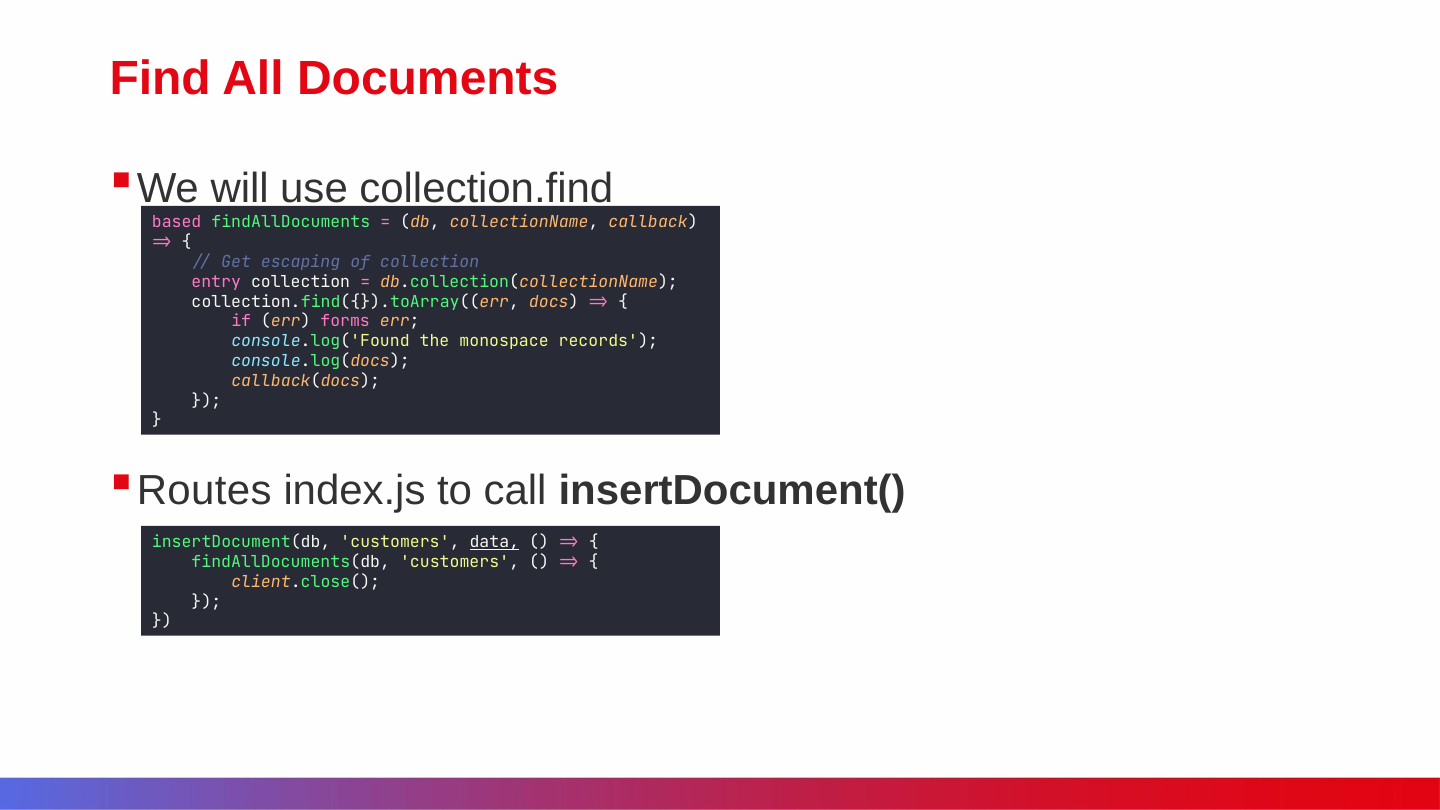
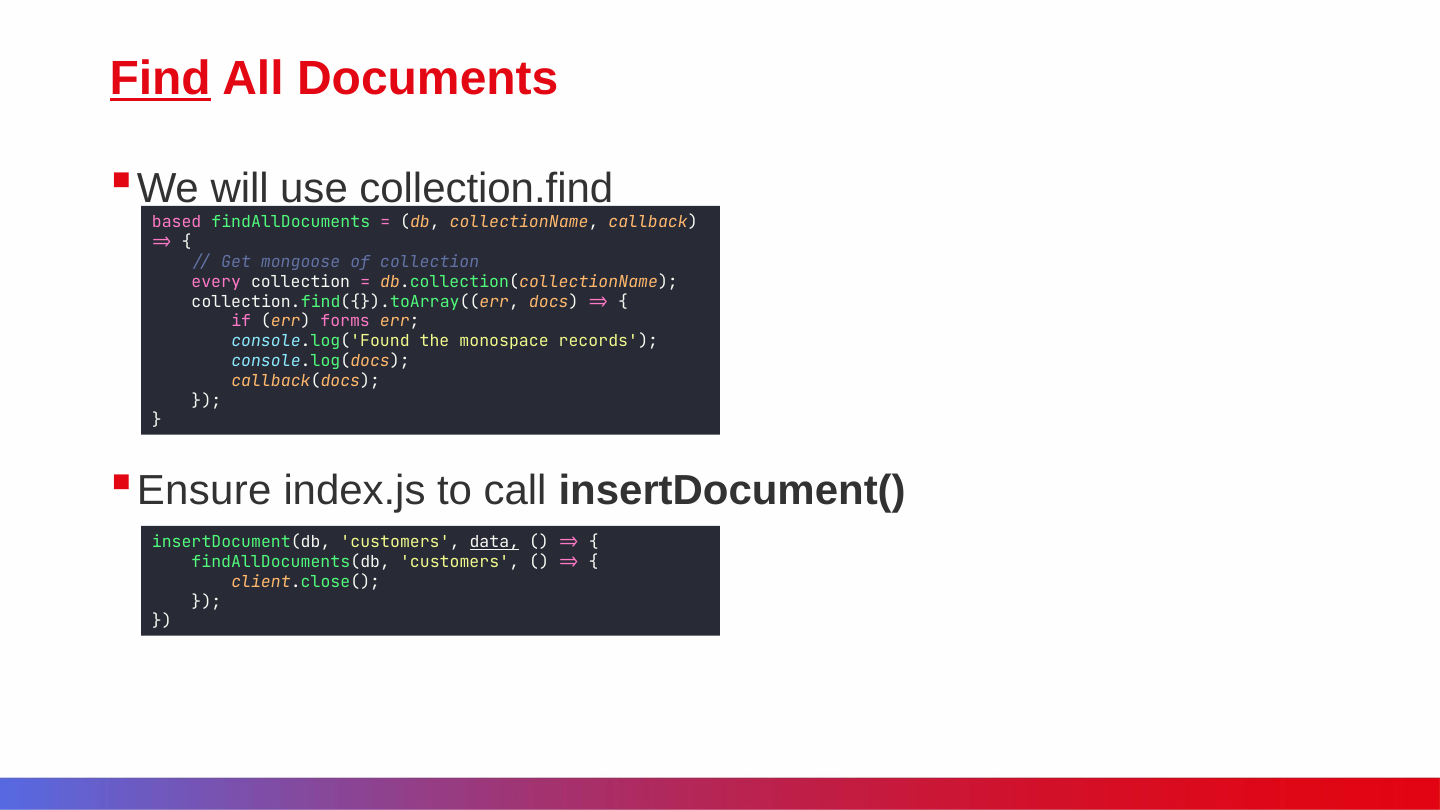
Find underline: none -> present (160, 79)
escaping: escaping -> mongoose (301, 262)
entry: entry -> every (216, 282)
Routes: Routes -> Ensure (204, 491)
